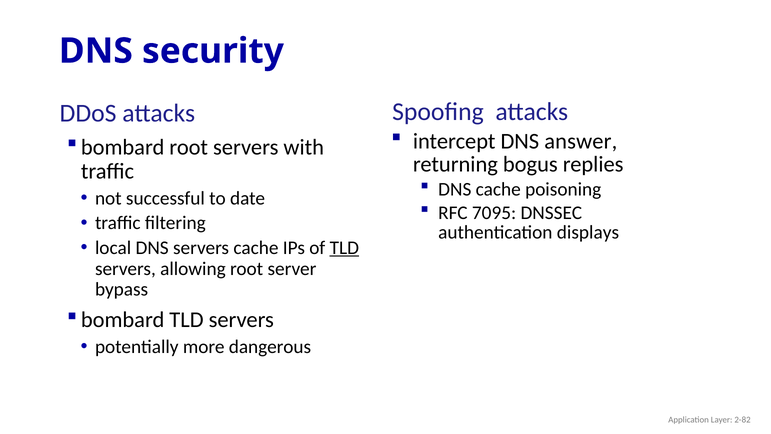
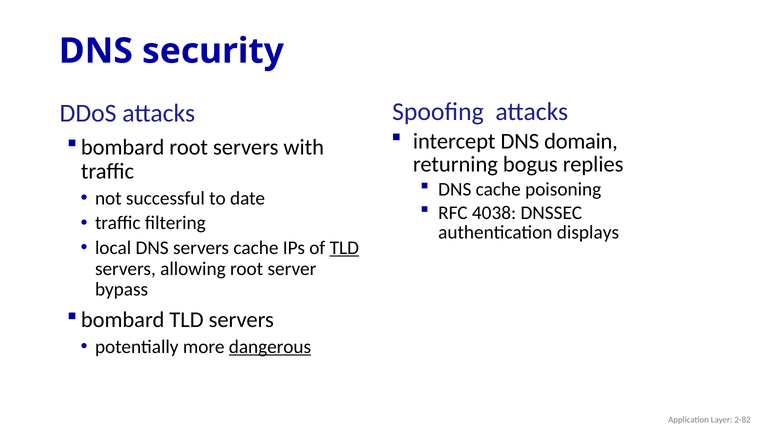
answer: answer -> domain (581, 141)
7095: 7095 -> 4038 (494, 213)
dangerous underline: none -> present (270, 346)
